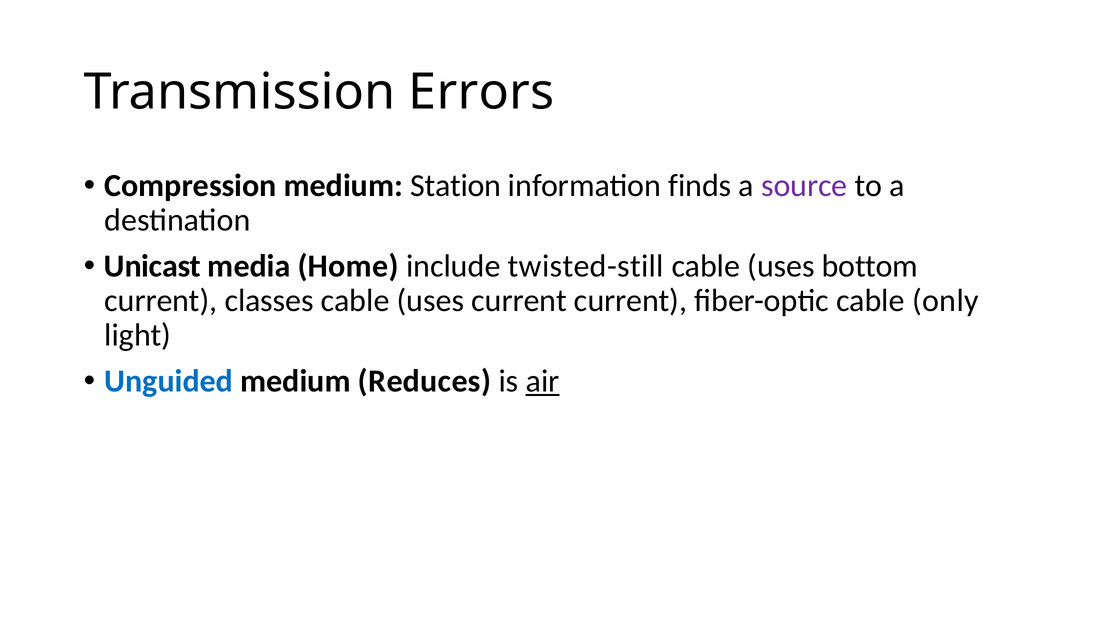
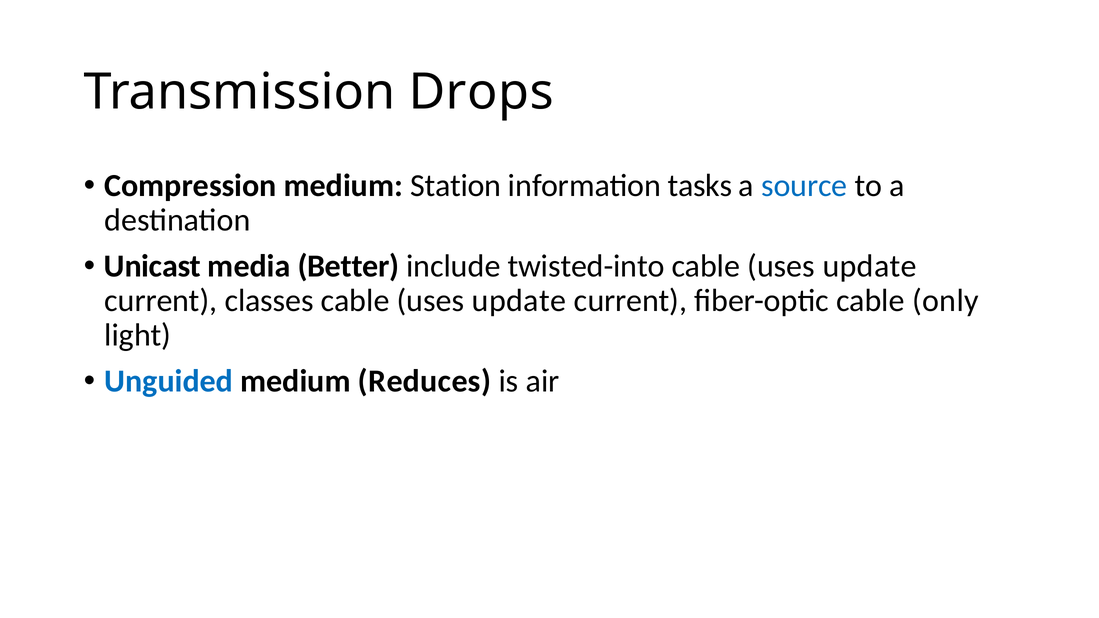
Errors: Errors -> Drops (481, 92)
finds: finds -> tasks (700, 186)
source colour: purple -> blue (804, 186)
Home: Home -> Better (348, 266)
twisted-still: twisted-still -> twisted-into (586, 266)
bottom: bottom -> update (870, 266)
current: current -> update (519, 301)
air underline: present -> none (543, 381)
